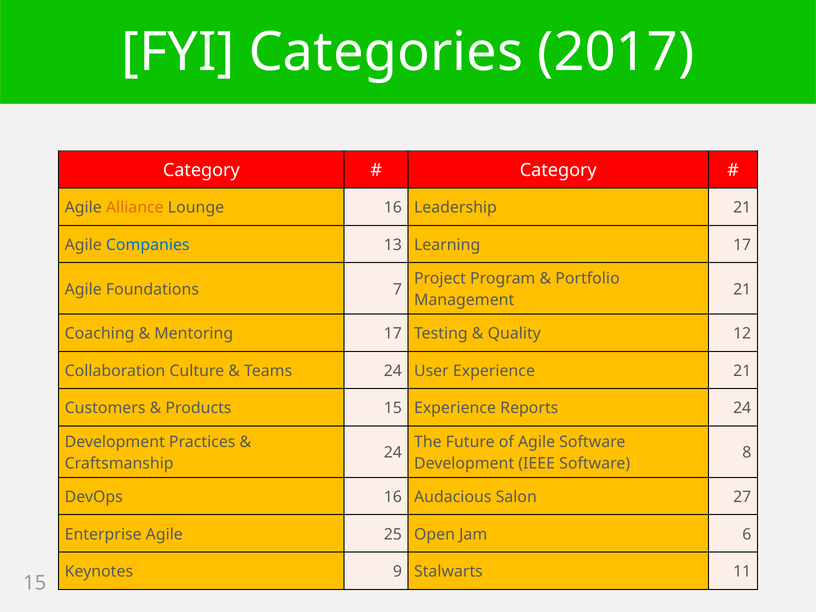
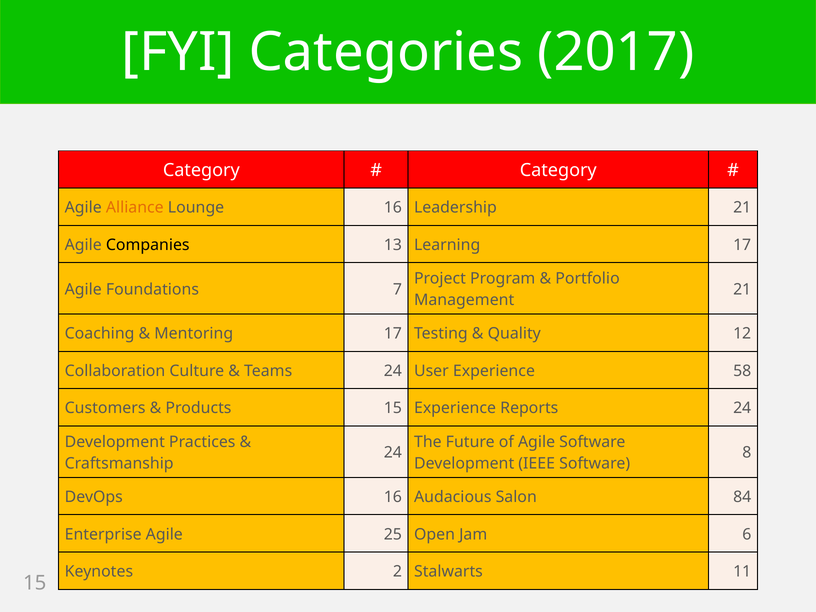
Companies colour: blue -> black (148, 245)
Experience 21: 21 -> 58 (742, 371)
27: 27 -> 84 (742, 497)
9: 9 -> 2 (397, 572)
